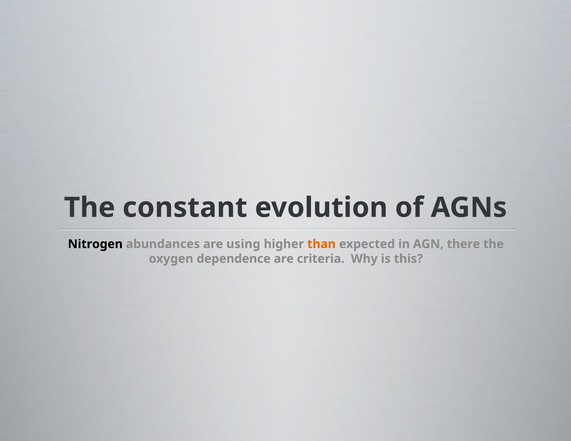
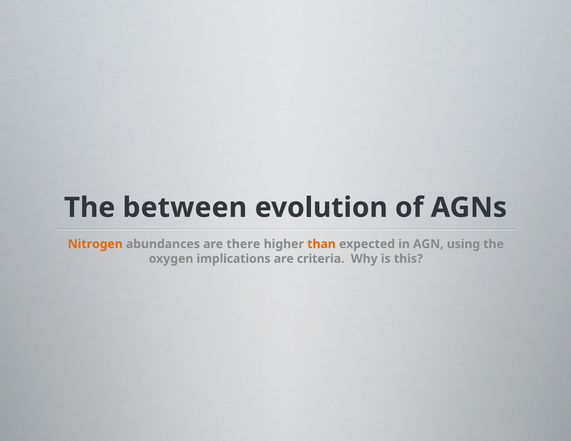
constant: constant -> between (185, 208)
Nitrogen colour: black -> orange (95, 244)
using: using -> there (243, 244)
there: there -> using (463, 244)
dependence: dependence -> implications (234, 259)
